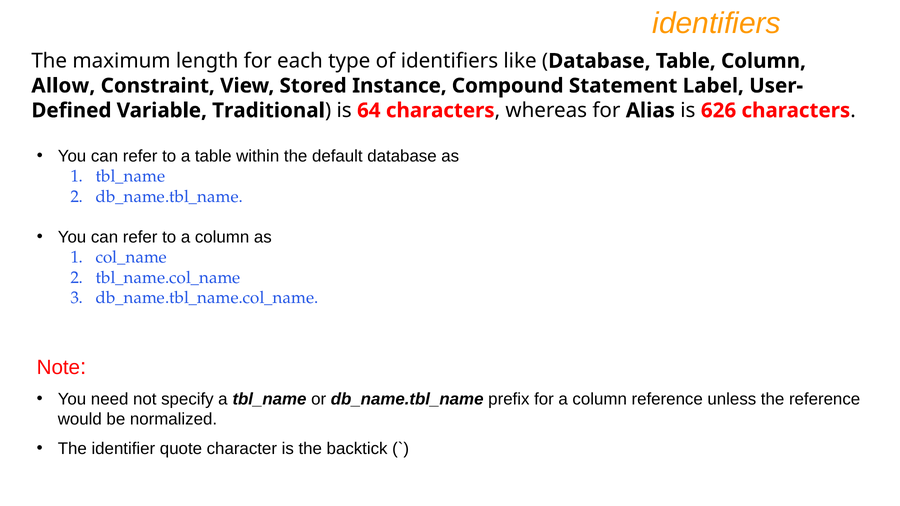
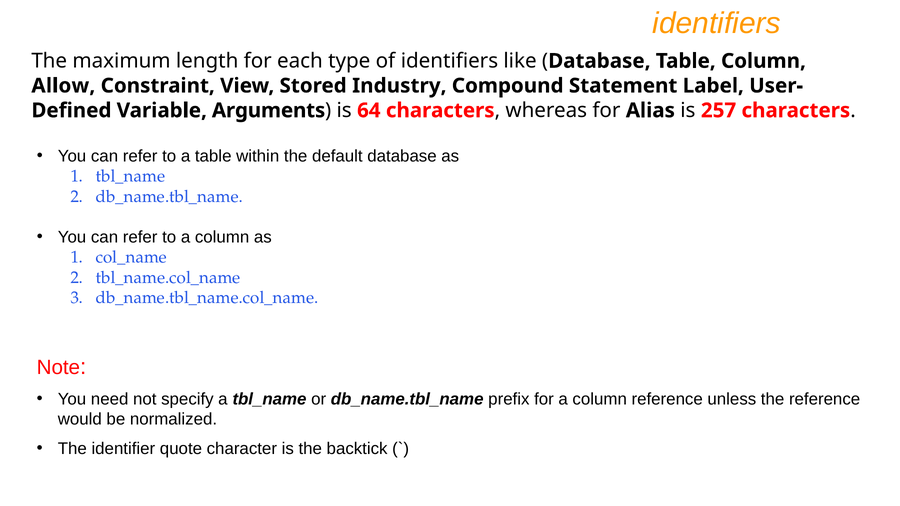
Instance: Instance -> Industry (399, 86)
Traditional: Traditional -> Arguments (269, 111)
626: 626 -> 257 (719, 111)
